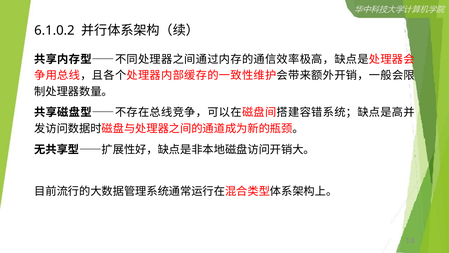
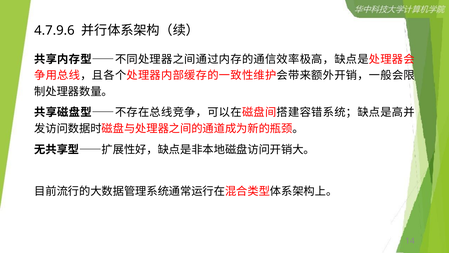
6.1.0.2: 6.1.0.2 -> 4.7.9.6 (54, 30)
